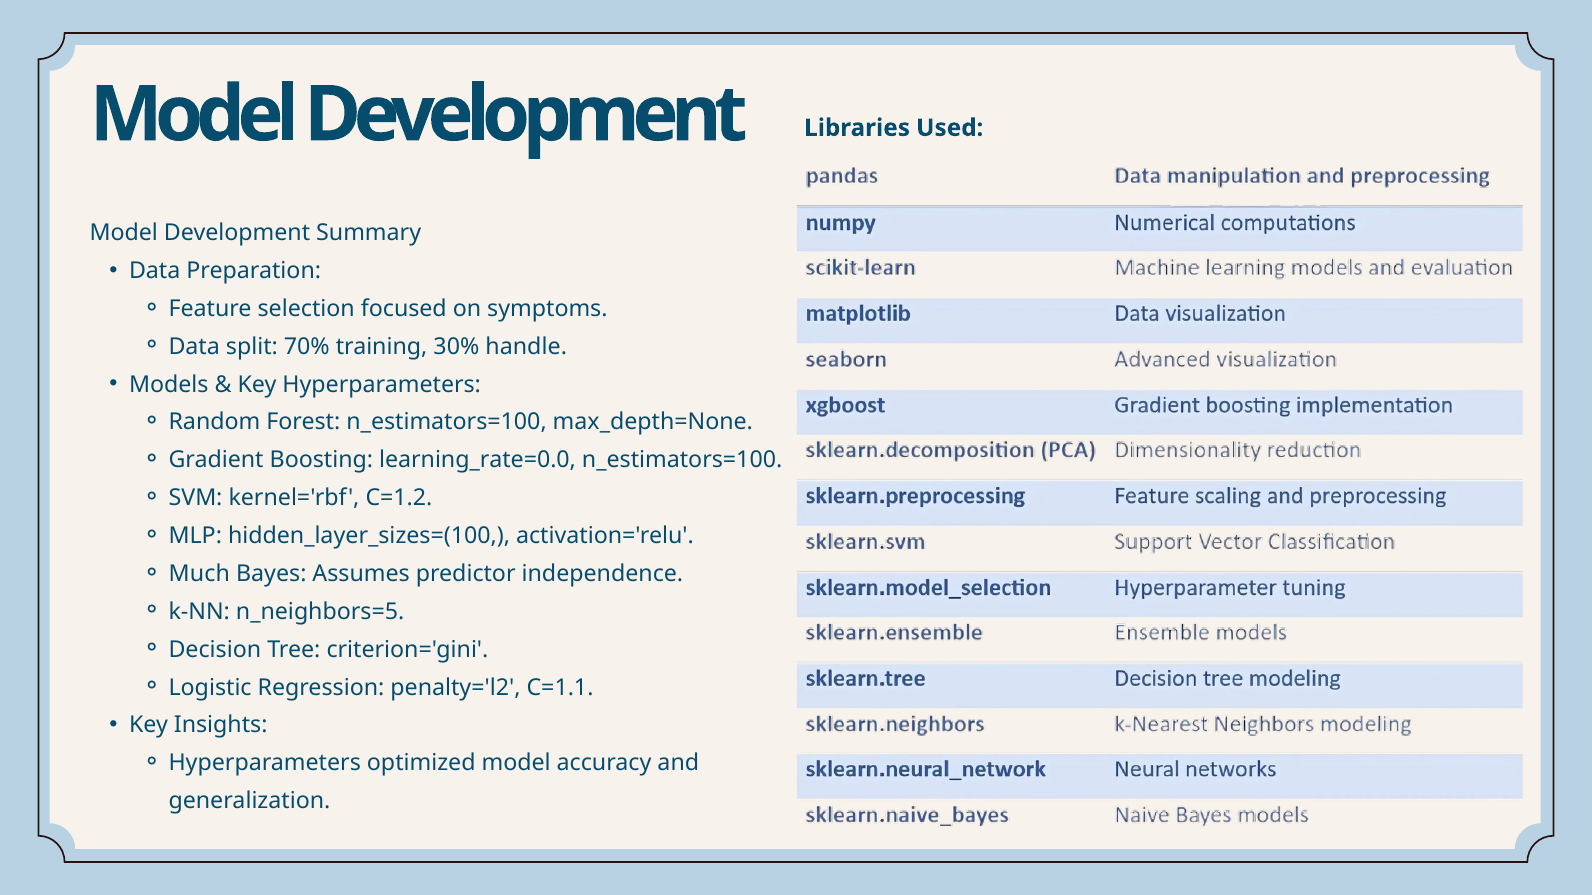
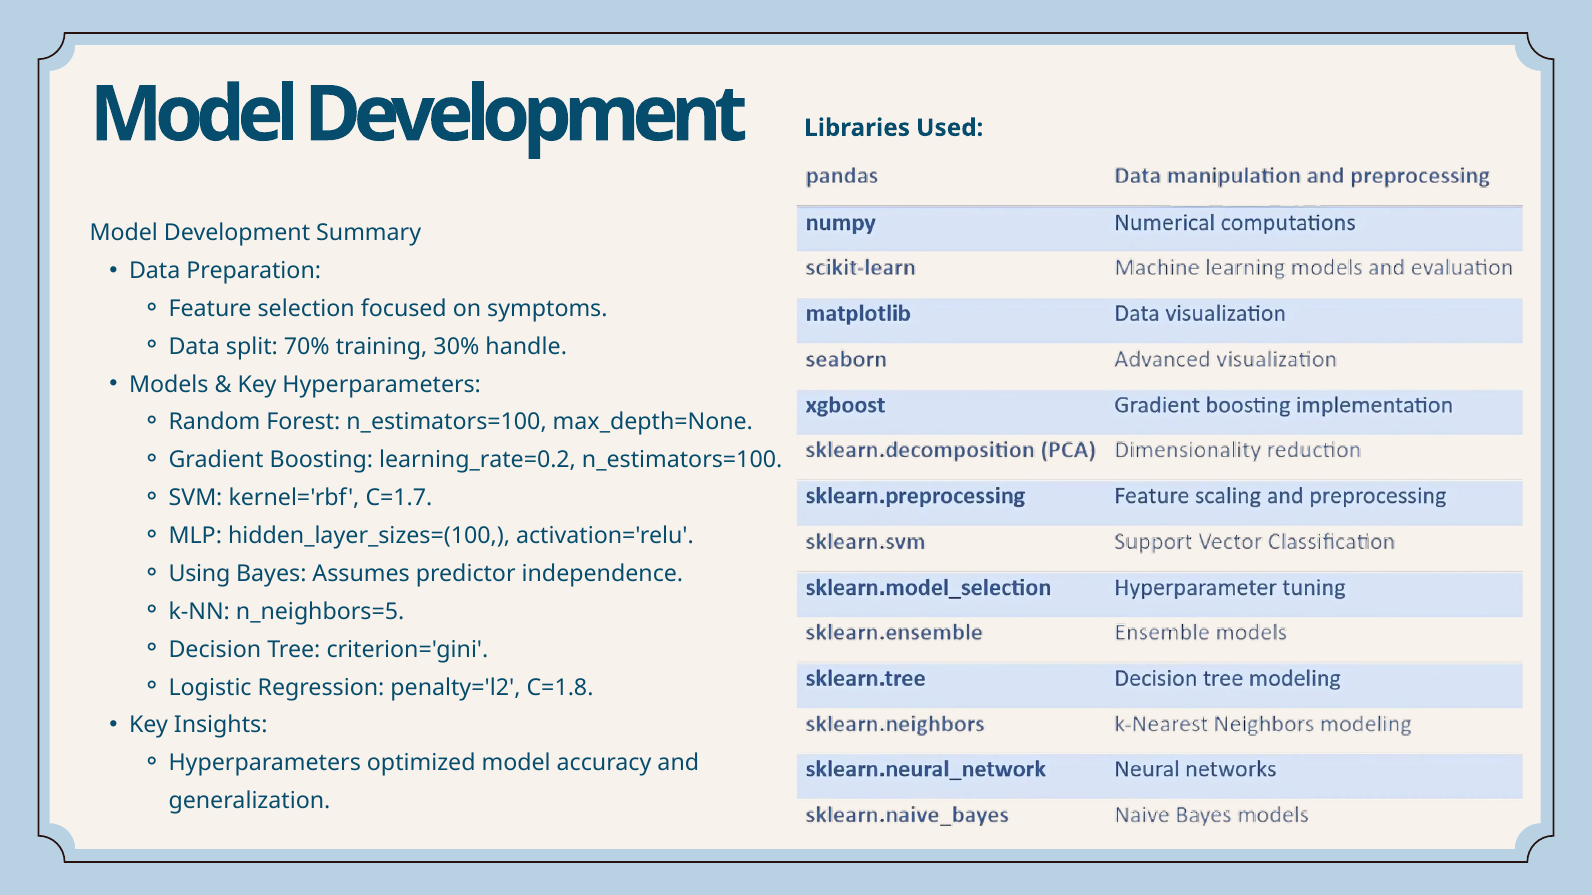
learning_rate=0.0: learning_rate=0.0 -> learning_rate=0.2 (478, 460)
C=1.2: C=1.2 -> C=1.7 (399, 498)
Much: Much -> Using (199, 574)
C=1.1: C=1.1 -> C=1.8 (560, 688)
